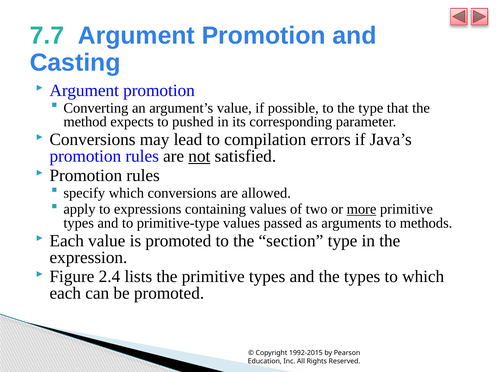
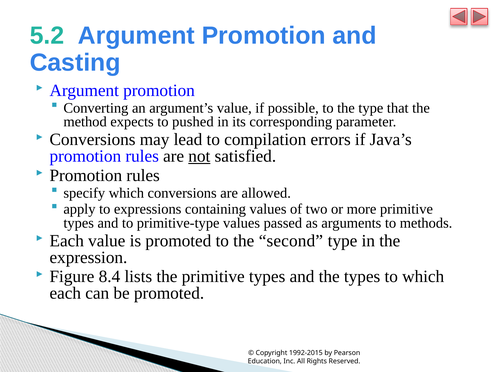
7.7: 7.7 -> 5.2 (47, 36)
more underline: present -> none (362, 209)
section: section -> second (291, 241)
2.4: 2.4 -> 8.4 (109, 277)
